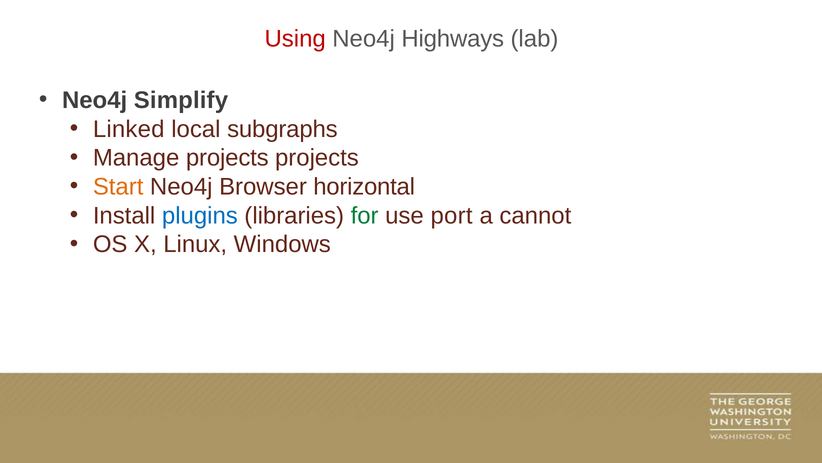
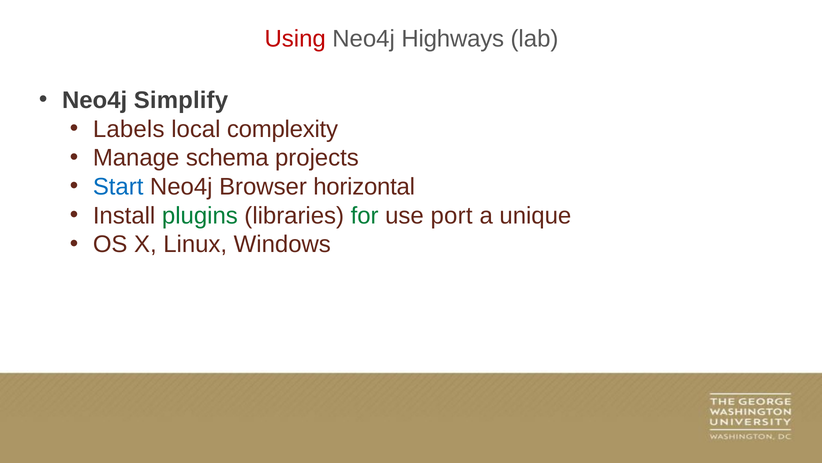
Linked: Linked -> Labels (129, 129)
subgraphs: subgraphs -> complexity (282, 129)
Manage projects: projects -> schema (227, 158)
Start colour: orange -> blue (118, 187)
plugins colour: blue -> green (200, 215)
cannot: cannot -> unique (535, 215)
